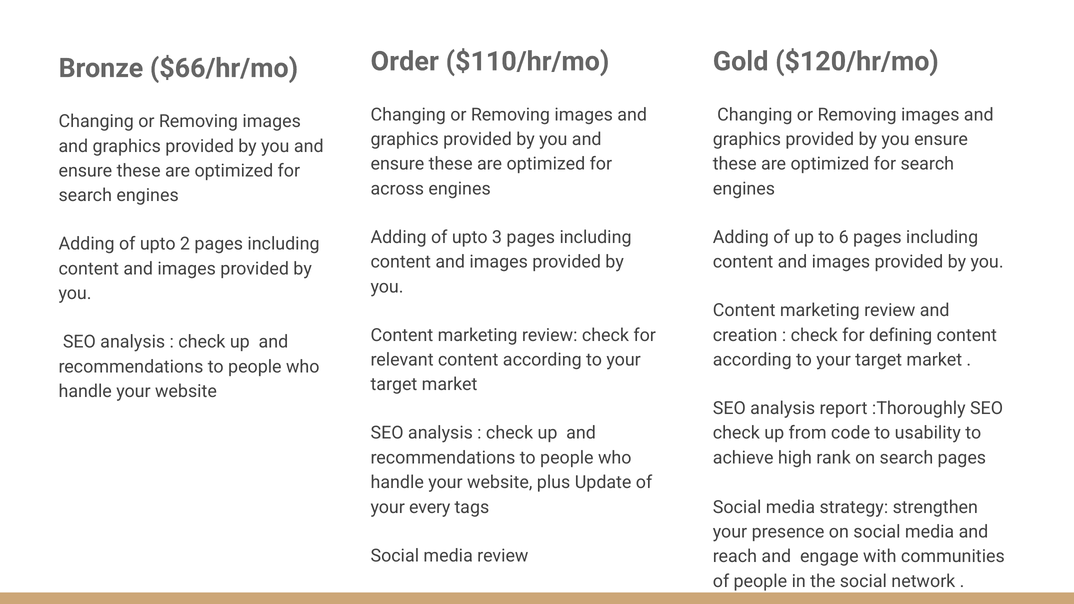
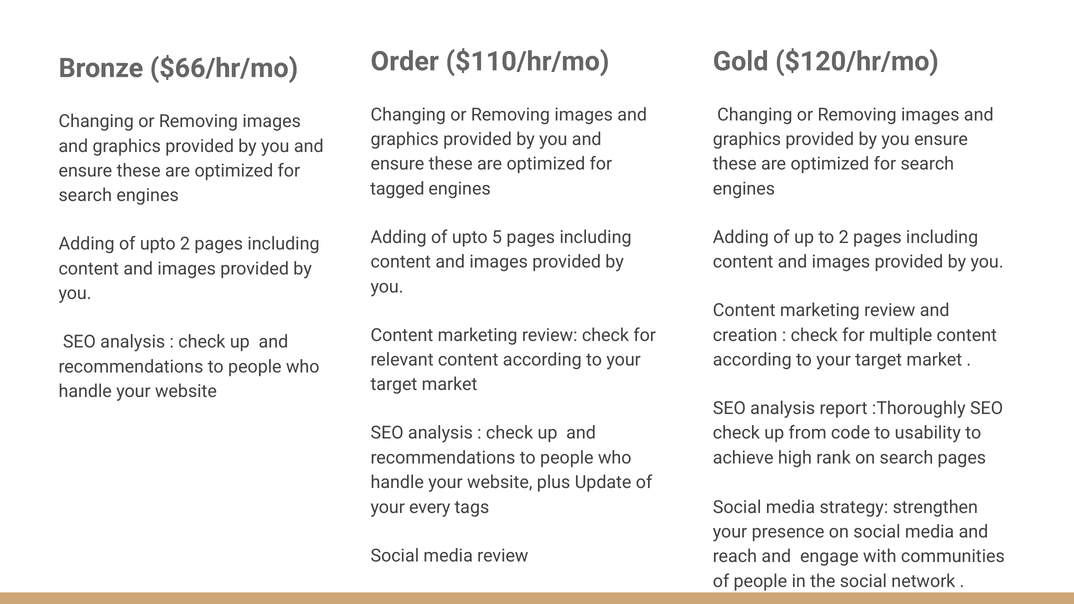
across: across -> tagged (397, 189)
3: 3 -> 5 (497, 237)
to 6: 6 -> 2 (844, 237)
defining: defining -> multiple (901, 335)
